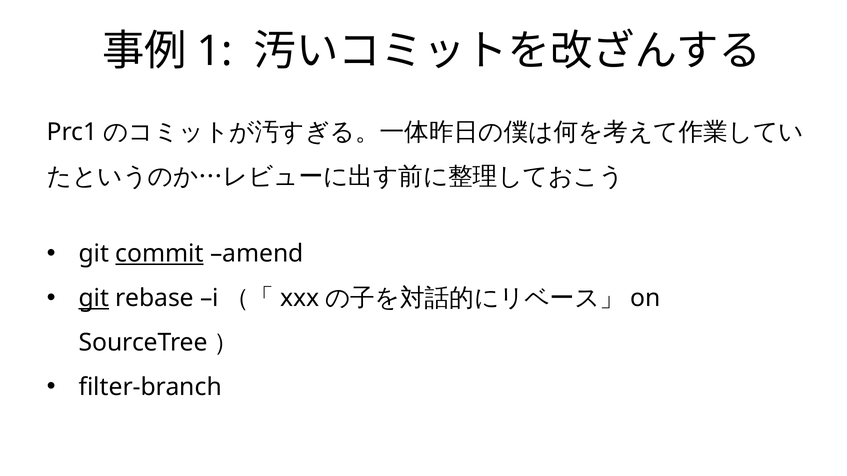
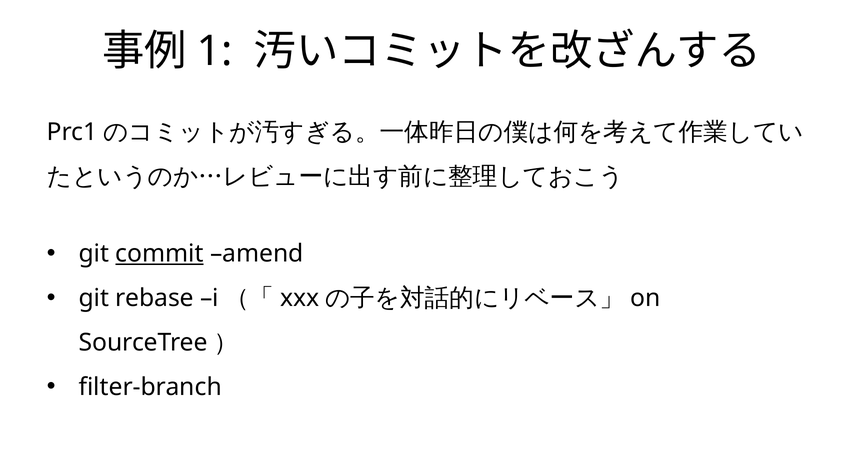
git underline: present -> none (94, 298)
